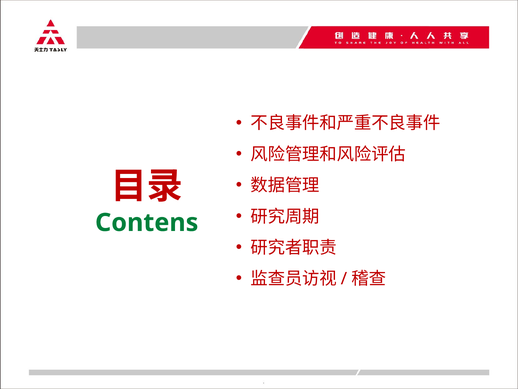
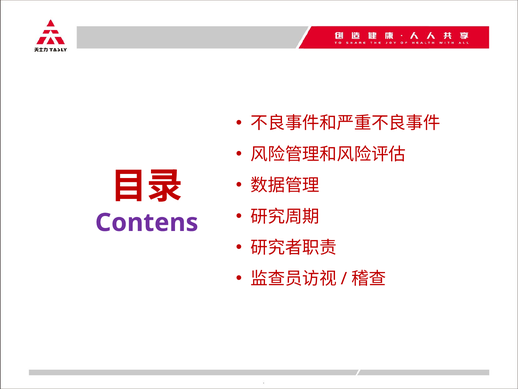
Contens colour: green -> purple (147, 222)
